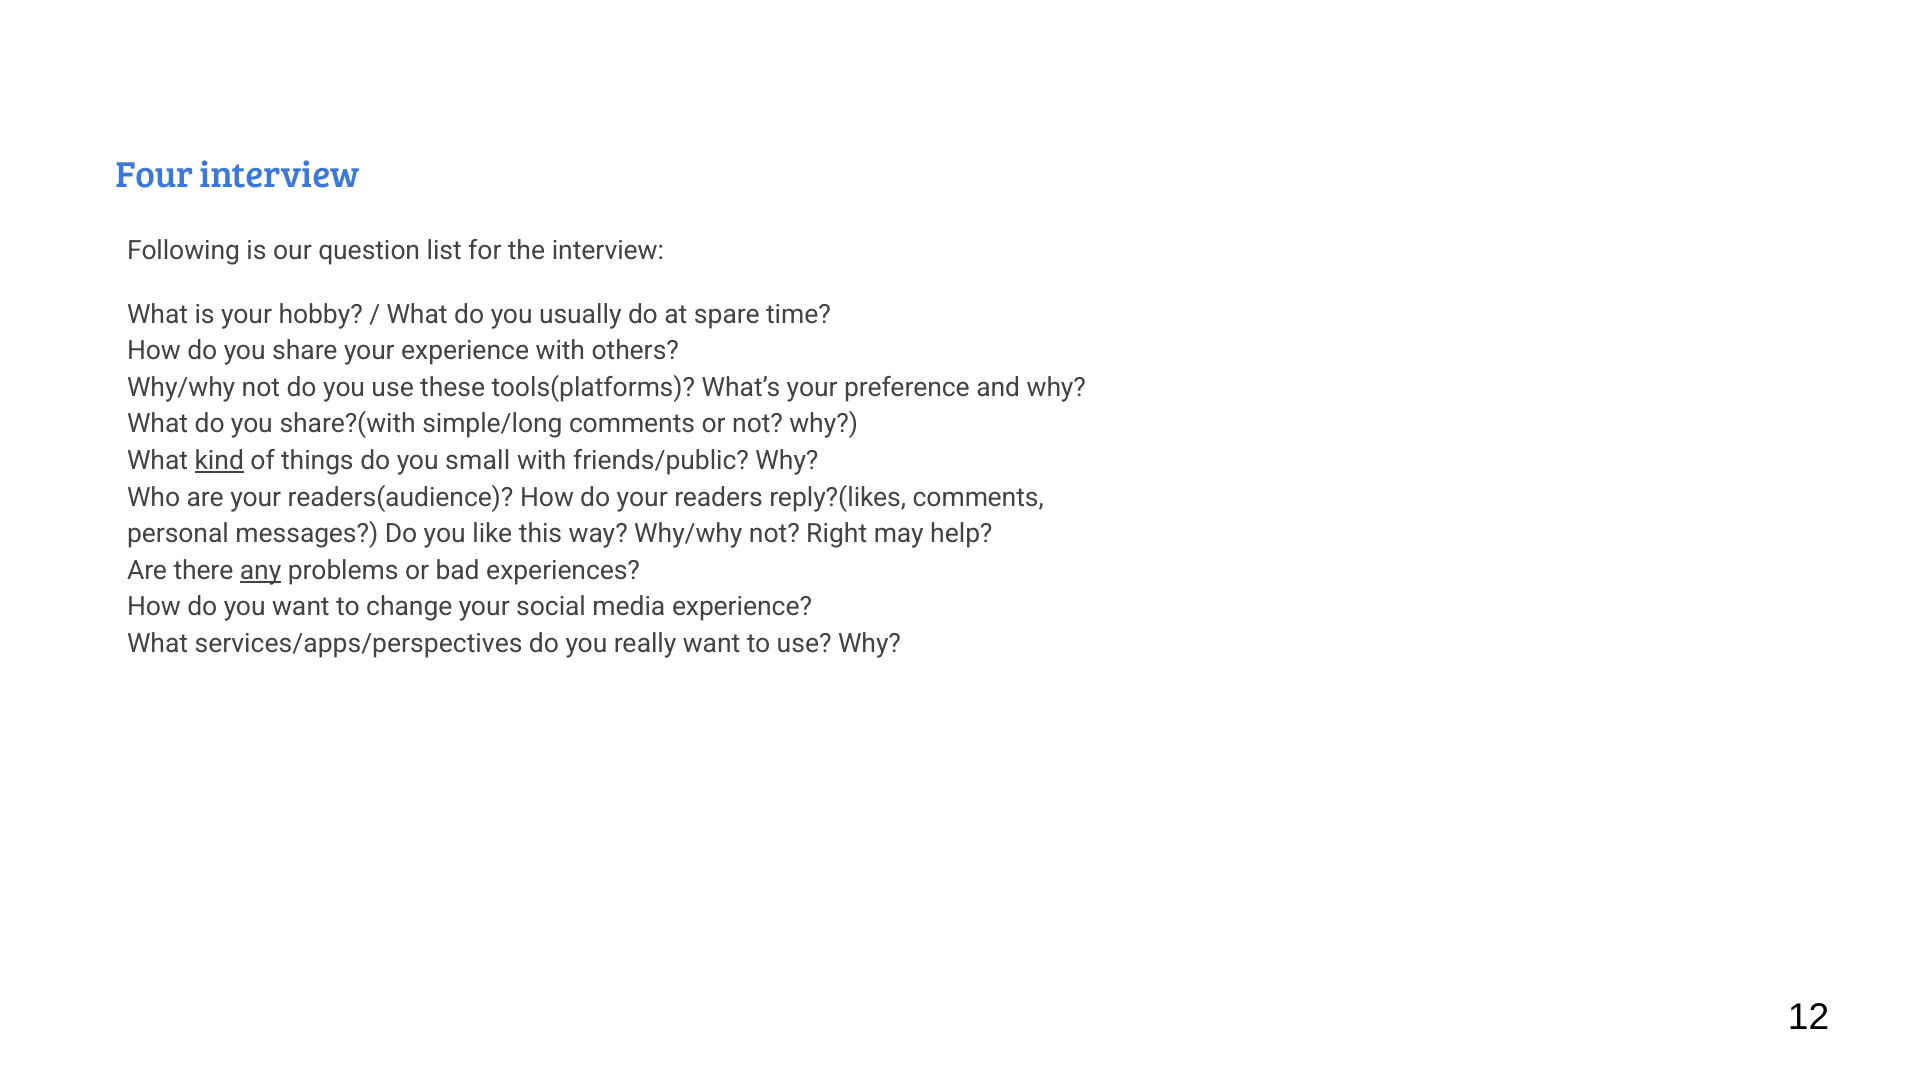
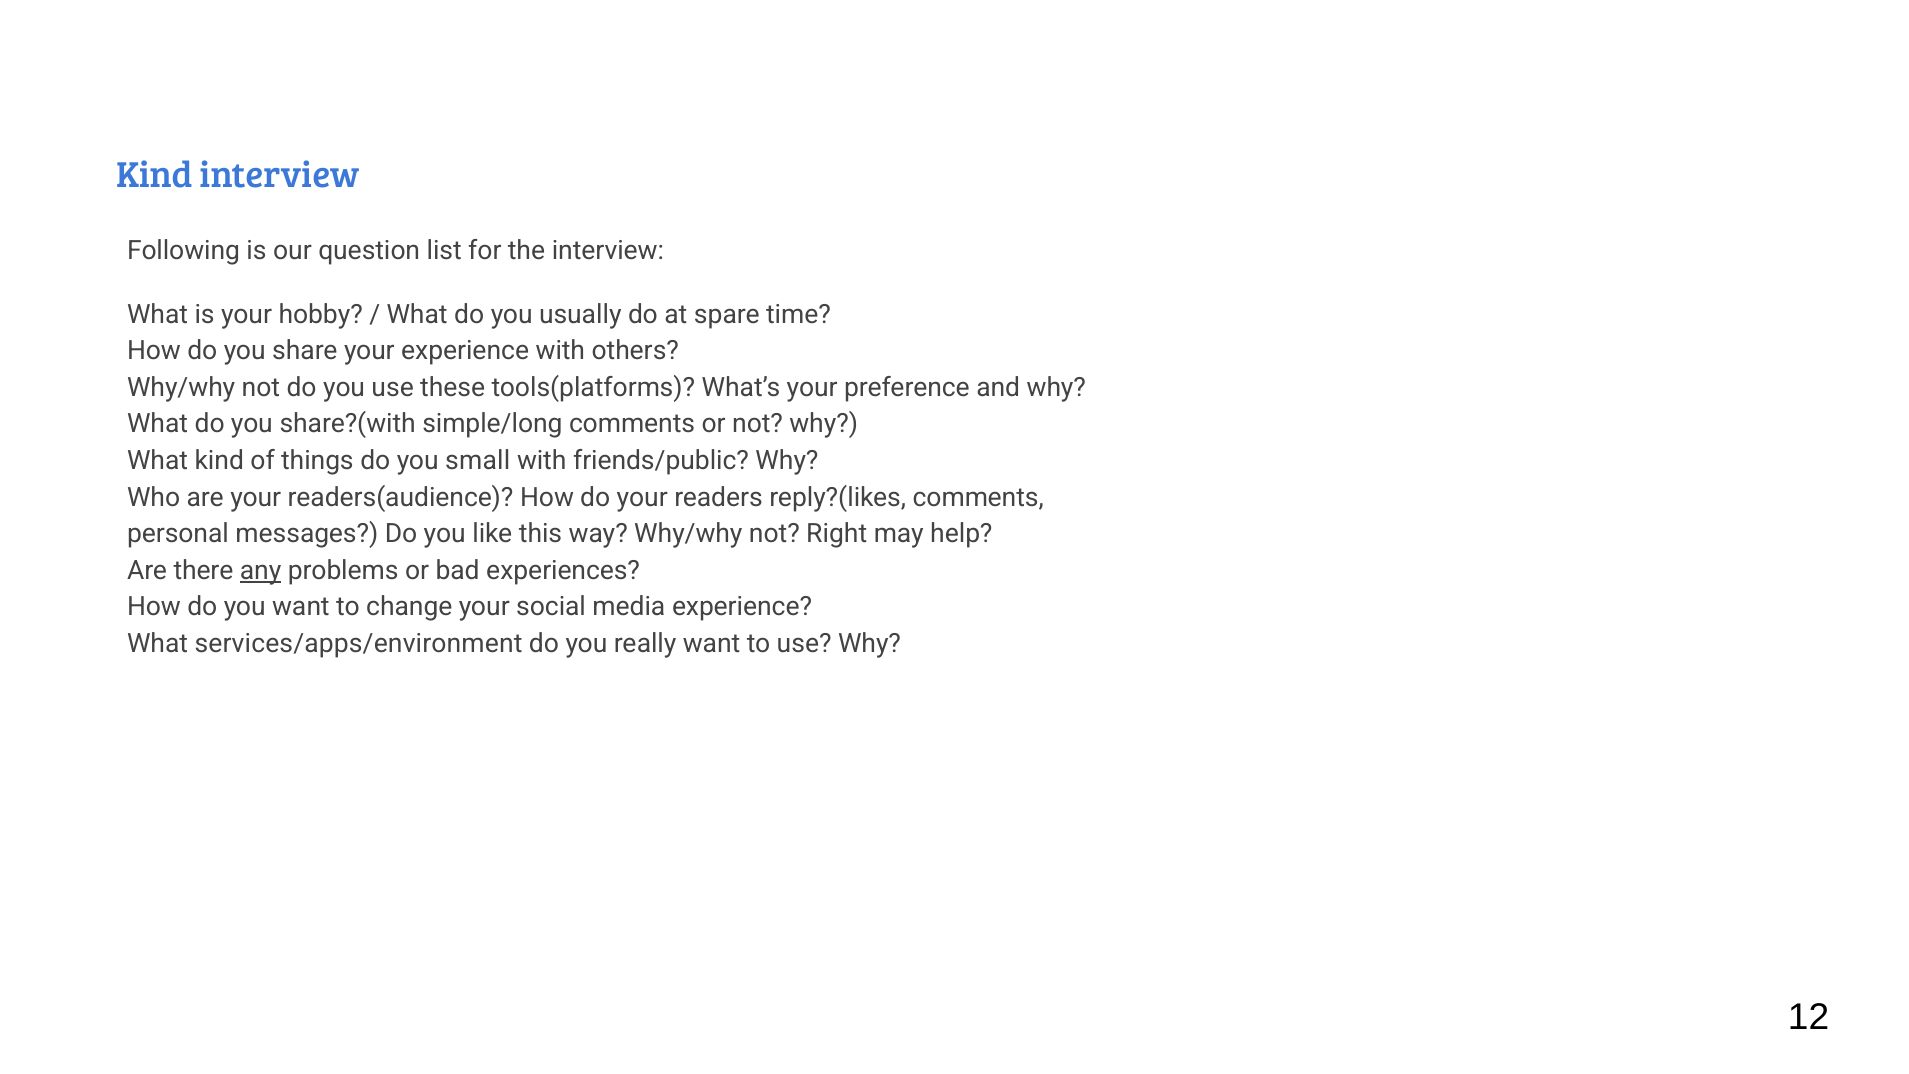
Four: Four -> Kind (154, 175)
kind underline: present -> none (219, 461)
services/apps/perspectives: services/apps/perspectives -> services/apps/environment (359, 644)
